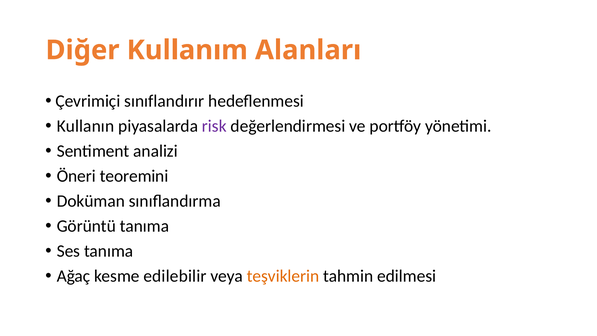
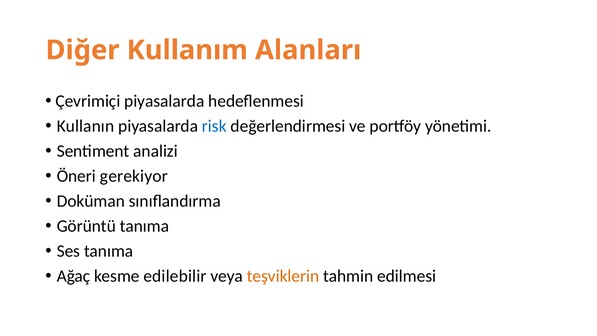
Çevrimiçi sınıflandırır: sınıflandırır -> piyasalarda (164, 101)
risk colour: purple -> blue (214, 126)
teoremini: teoremini -> gerekiyor (134, 176)
